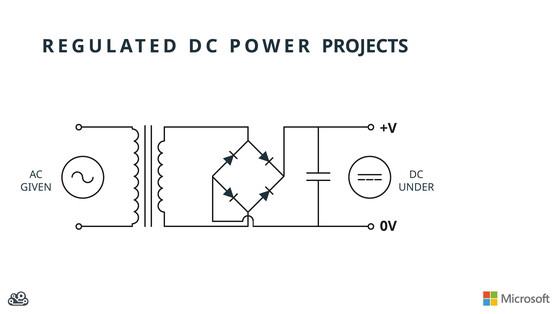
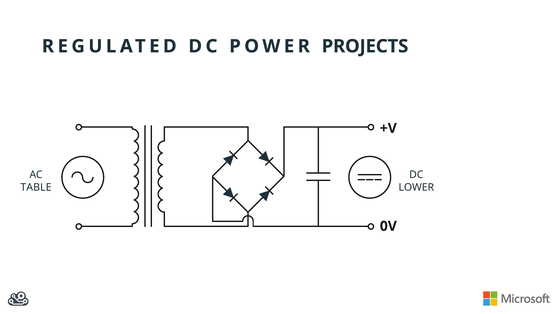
GIVEN: GIVEN -> TABLE (36, 187)
UNDER: UNDER -> LOWER (416, 187)
